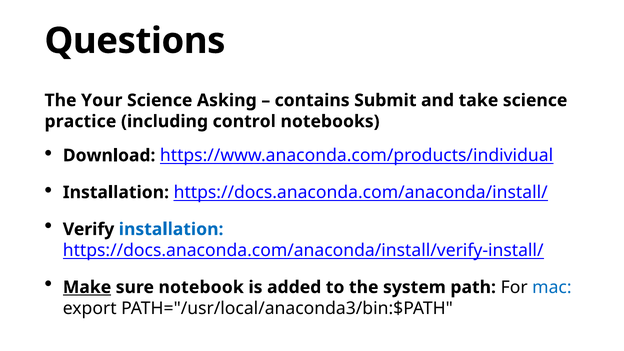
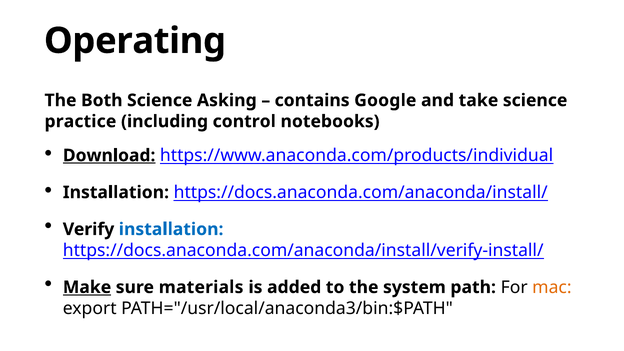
Questions: Questions -> Operating (135, 41)
Your: Your -> Both (102, 100)
Submit: Submit -> Google (385, 100)
Download underline: none -> present (109, 155)
notebook: notebook -> materials (201, 287)
mac colour: blue -> orange (552, 287)
